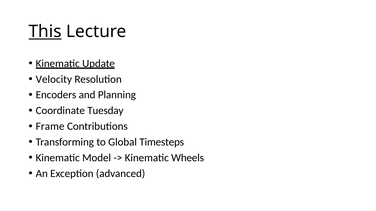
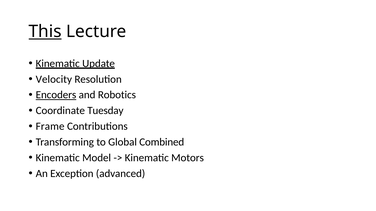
Encoders underline: none -> present (56, 95)
Planning: Planning -> Robotics (117, 95)
Timesteps: Timesteps -> Combined (162, 142)
Wheels: Wheels -> Motors (188, 158)
